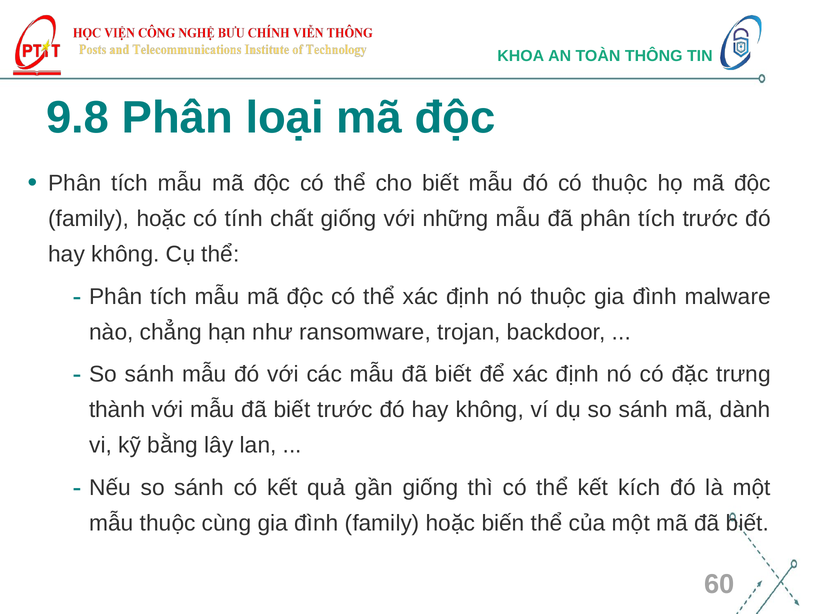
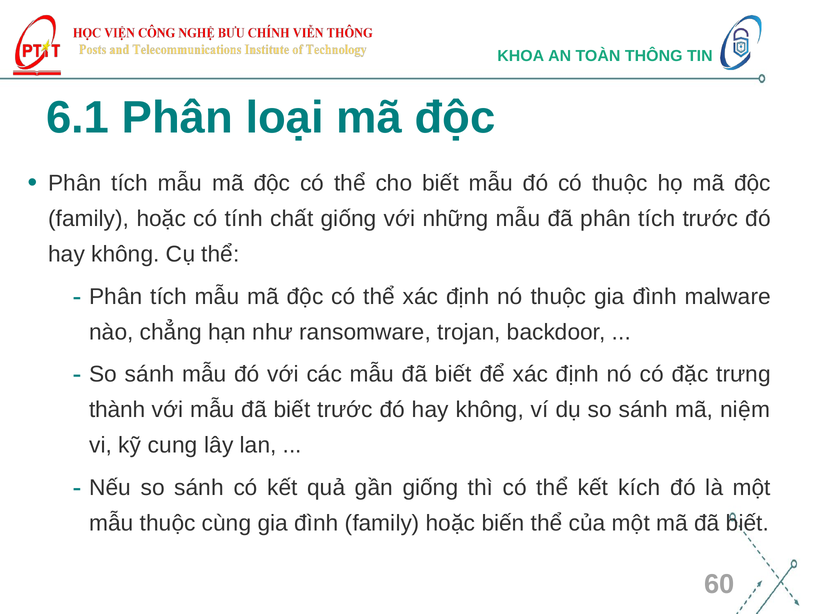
9.8: 9.8 -> 6.1 (78, 118)
dành: dành -> niệm (745, 410)
bằng: bằng -> cung (173, 445)
